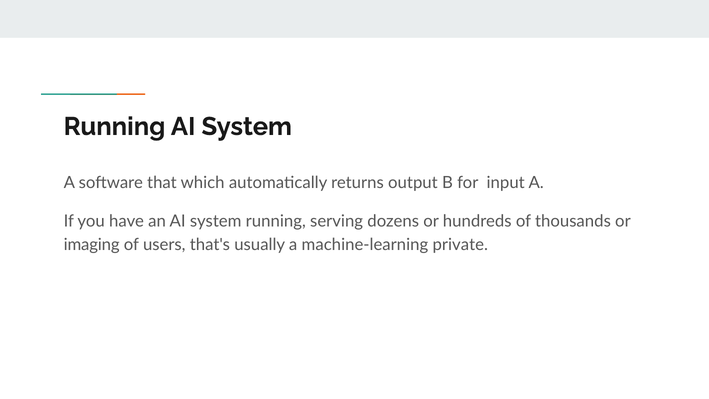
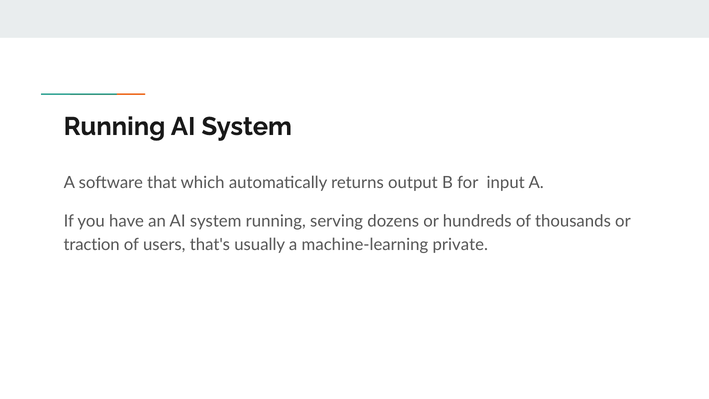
imaging: imaging -> traction (92, 244)
